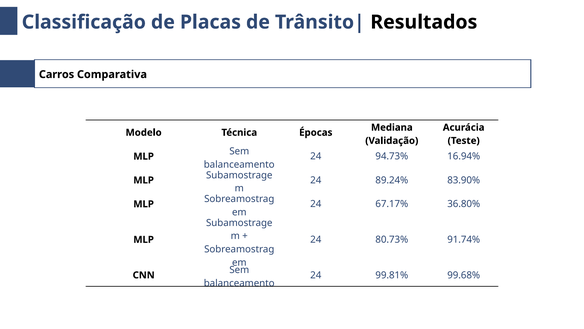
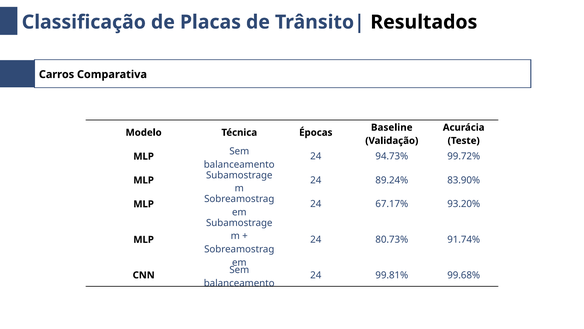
Mediana: Mediana -> Baseline (392, 127)
16.94%: 16.94% -> 99.72% (464, 156)
36.80%: 36.80% -> 93.20% (464, 204)
